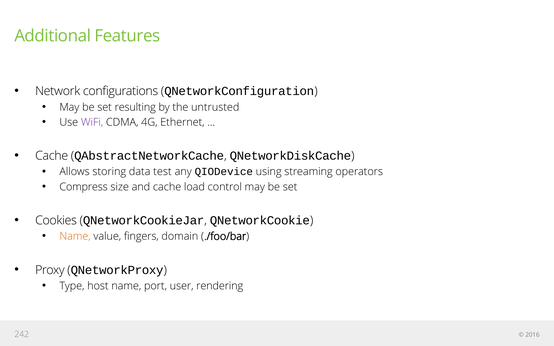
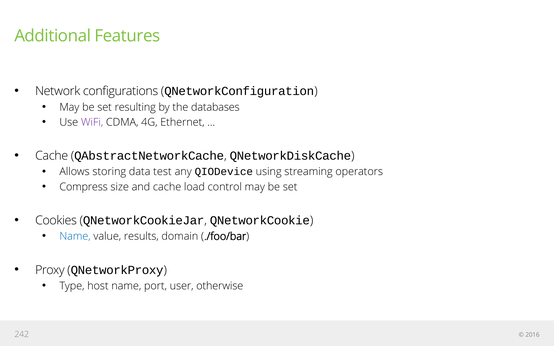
untrusted: untrusted -> databases (215, 107)
Name colour: orange -> blue (75, 236)
fingers: fingers -> results (141, 236)
rendering: rendering -> otherwise (220, 286)
